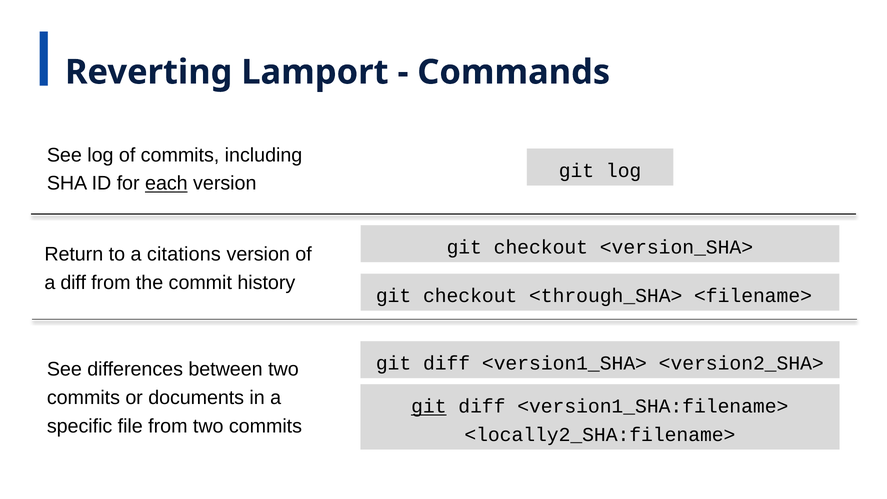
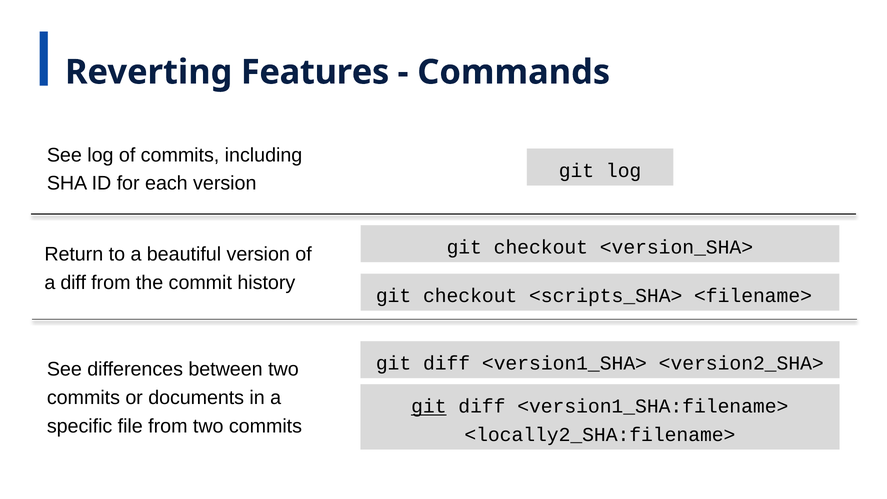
Lamport: Lamport -> Features (315, 72)
each underline: present -> none (166, 183)
citations: citations -> beautiful (184, 254)
<through_SHA>: <through_SHA> -> <scripts_SHA> (606, 296)
